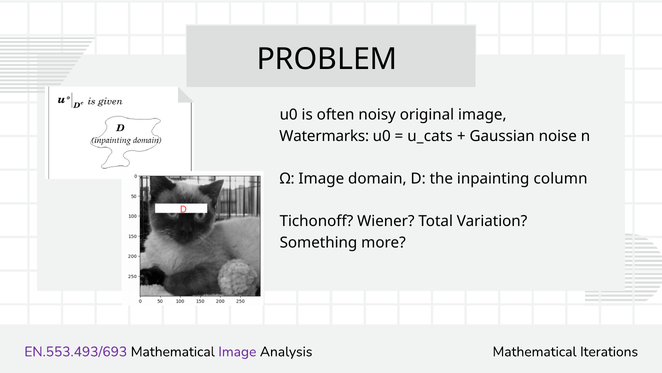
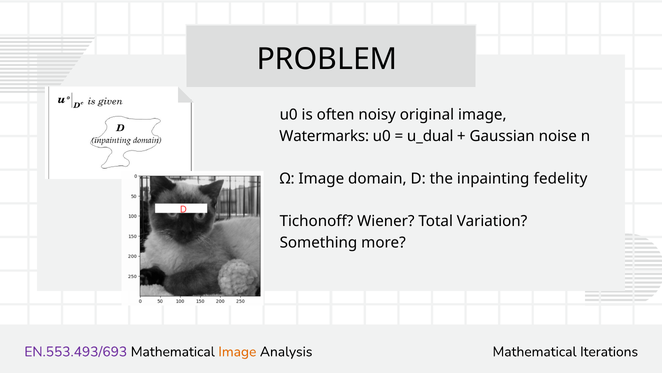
u_cats: u_cats -> u_dual (430, 136)
column: column -> fedelity (561, 178)
Image colour: purple -> orange (237, 351)
